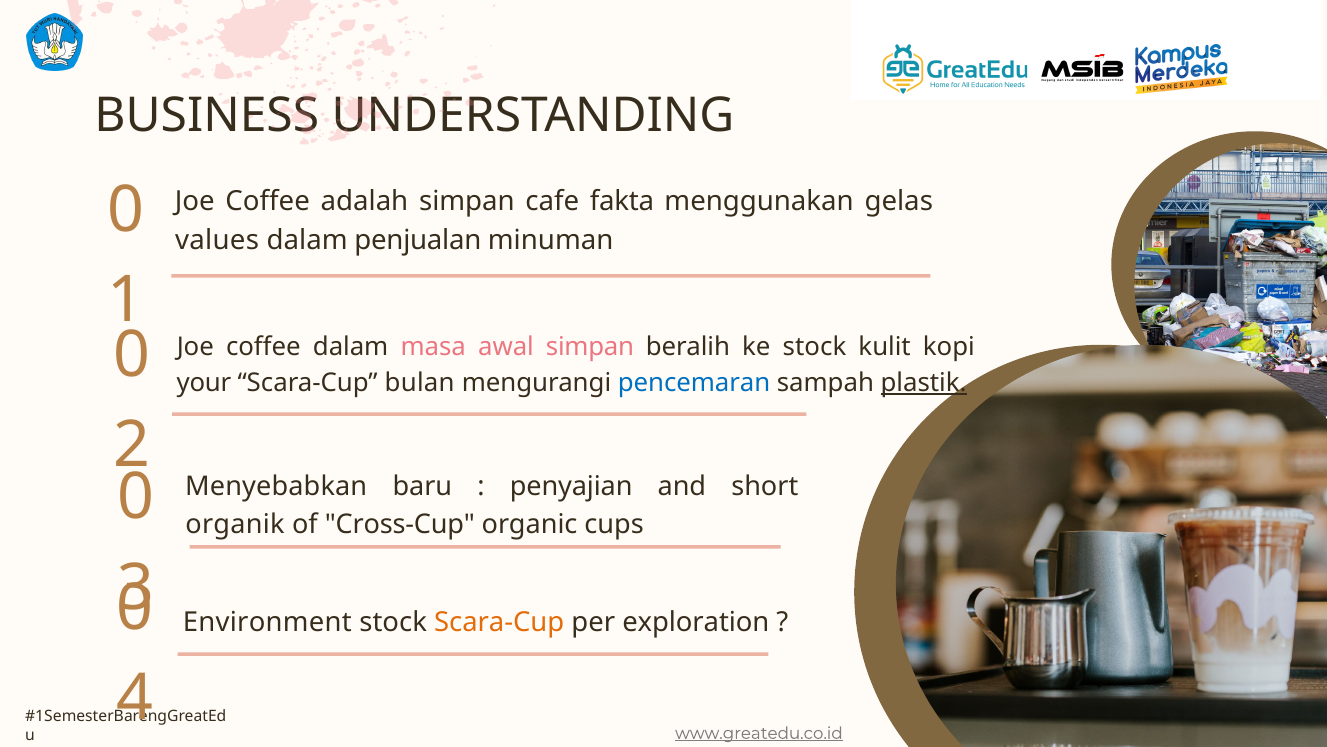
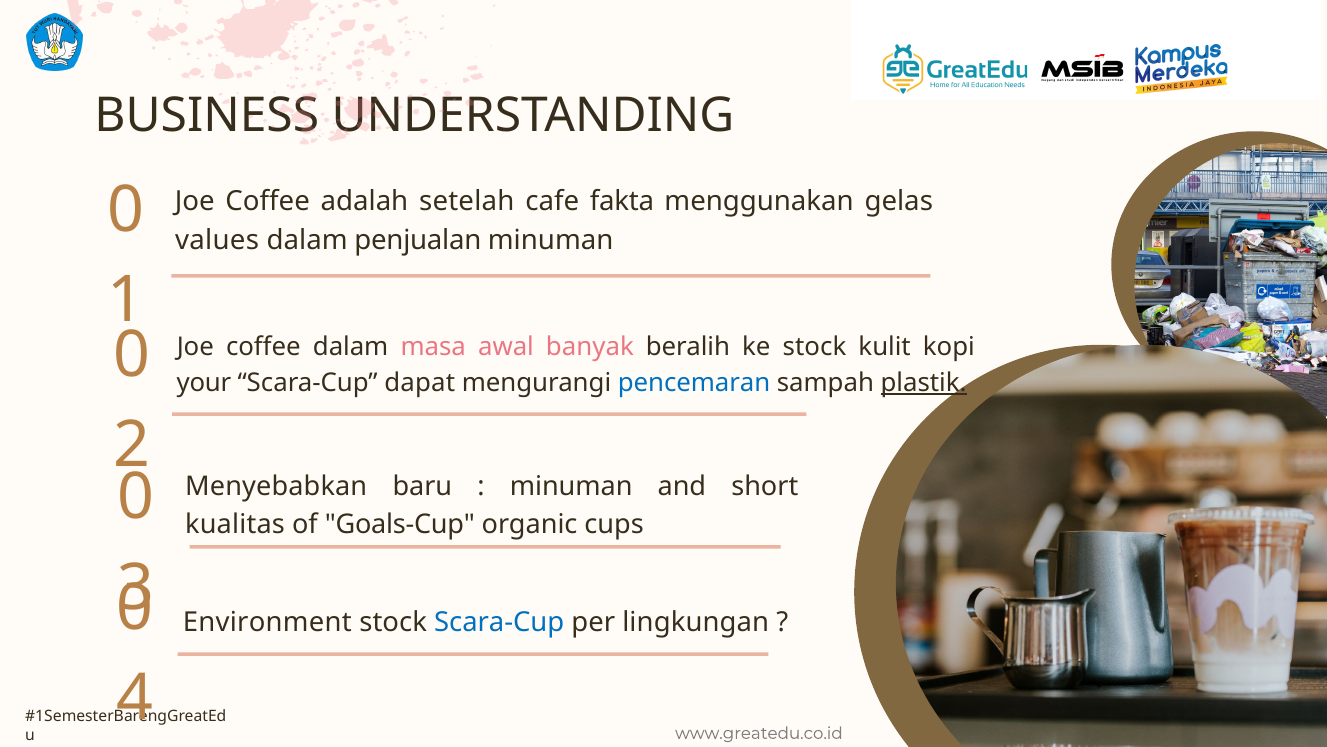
adalah simpan: simpan -> setelah (467, 201)
awal simpan: simpan -> banyak (590, 347)
bulan: bulan -> dapat (420, 383)
penyajian: penyajian -> minuman (571, 486)
organik: organik -> kualitas (235, 524)
Cross-Cup: Cross-Cup -> Goals-Cup (400, 524)
Scara-Cup colour: orange -> blue (499, 622)
exploration: exploration -> lingkungan (696, 622)
www.greatedu.co.id underline: present -> none (759, 733)
